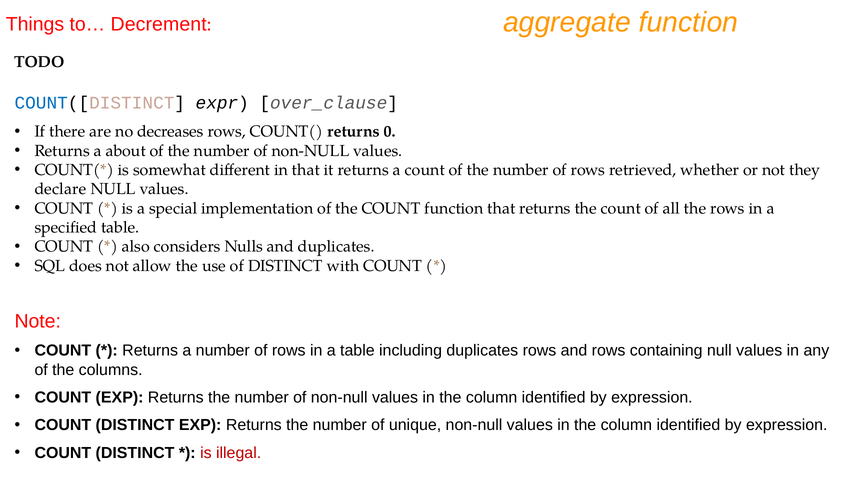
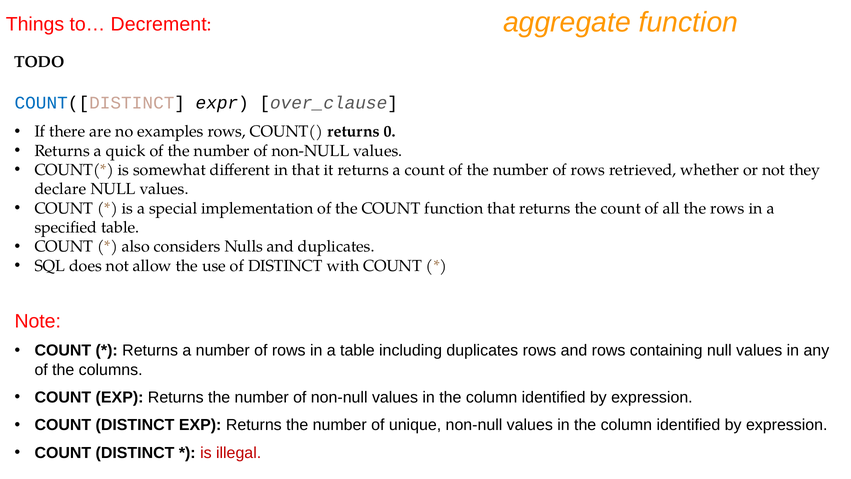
decreases: decreases -> examples (170, 132)
about: about -> quick (126, 151)
